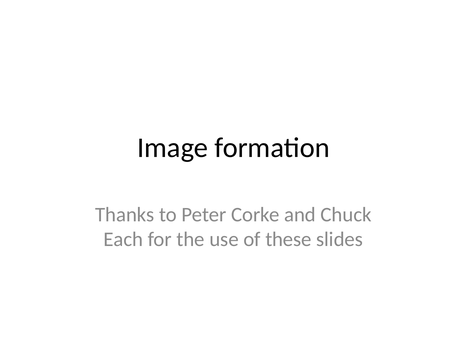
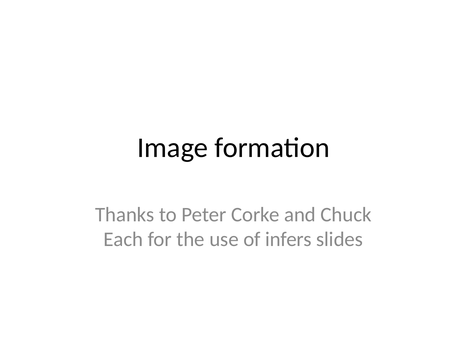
these: these -> infers (288, 240)
